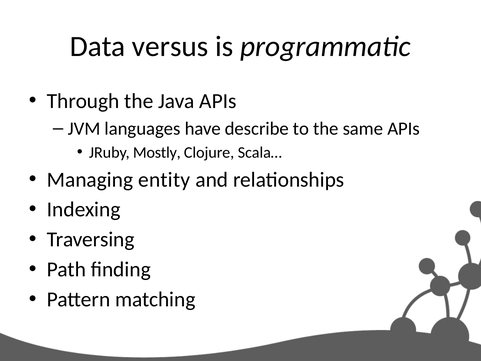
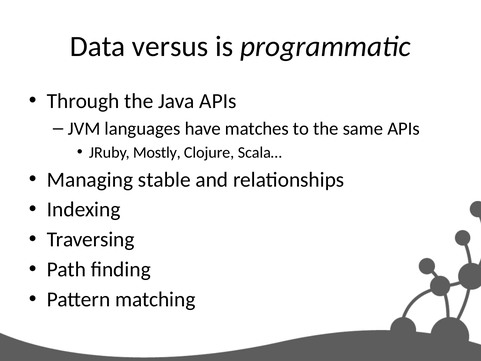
describe: describe -> matches (257, 129)
entity: entity -> stable (164, 179)
